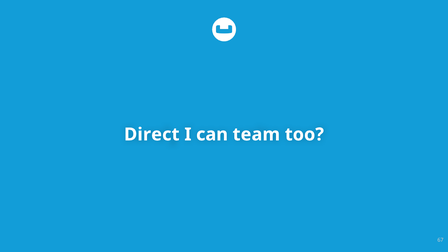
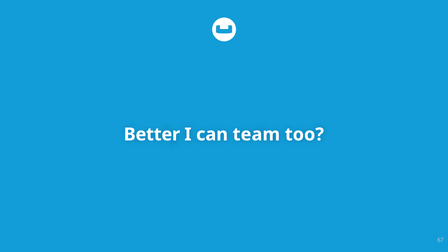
Direct: Direct -> Better (152, 134)
